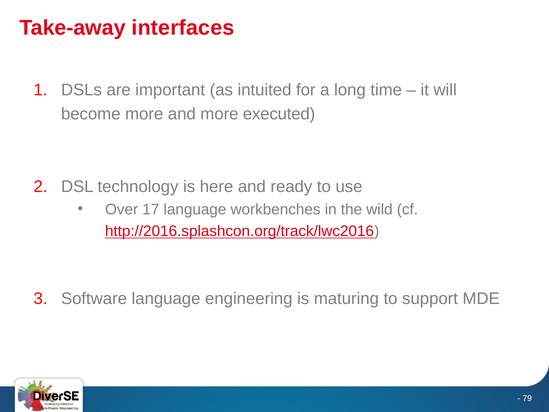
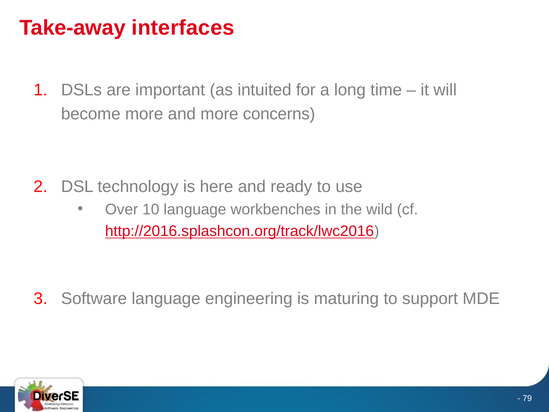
executed: executed -> concerns (279, 114)
17: 17 -> 10 (151, 209)
